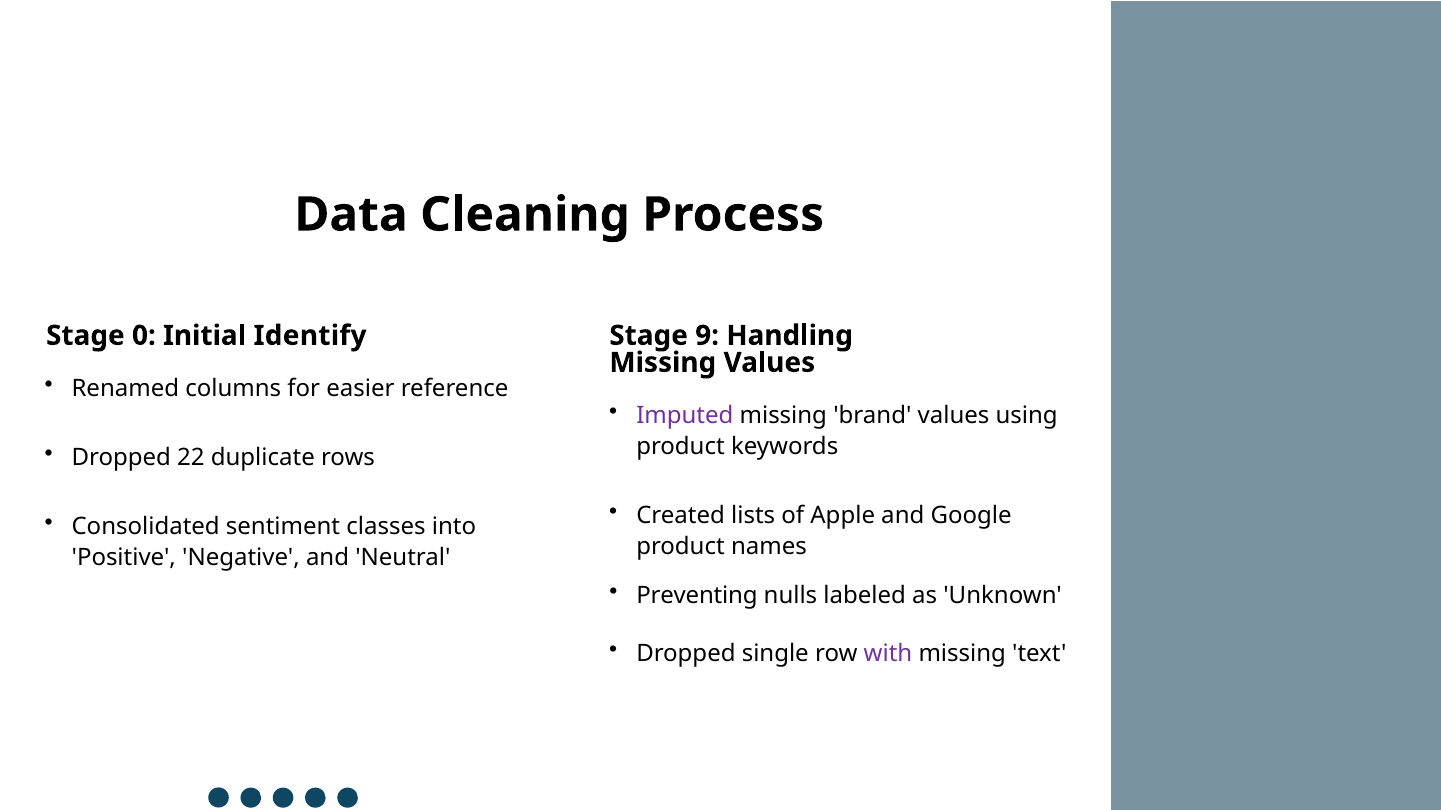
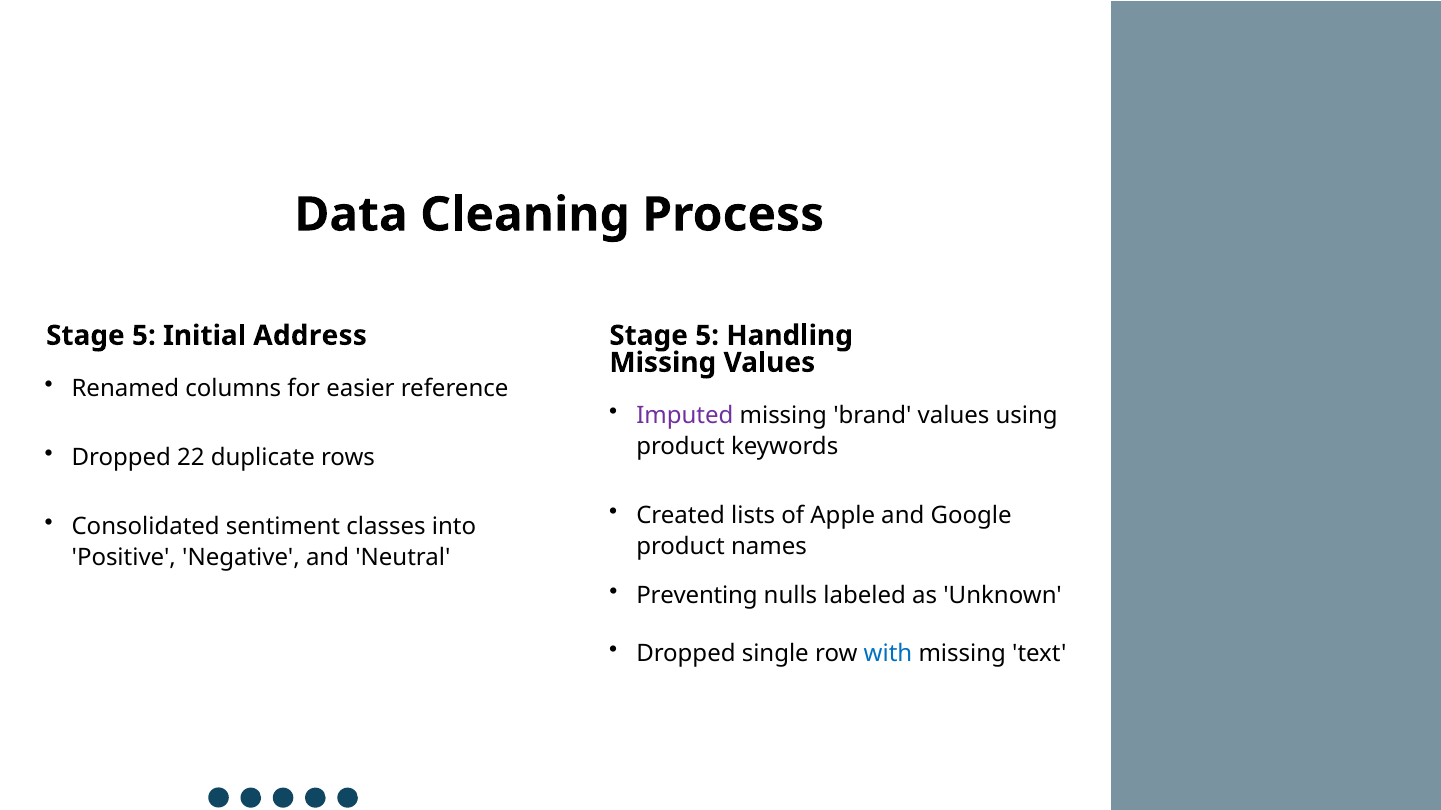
0: 0 -> 5 (144, 336)
Identify: Identify -> Address (310, 336)
9: 9 -> 5 (707, 336)
with colour: purple -> blue (888, 654)
